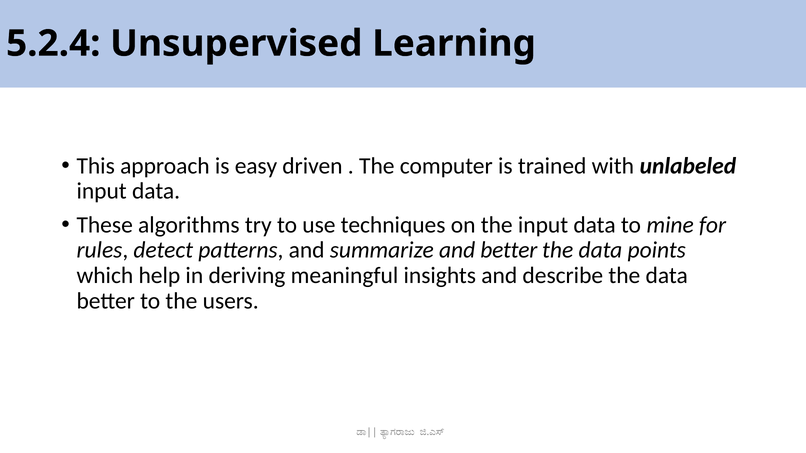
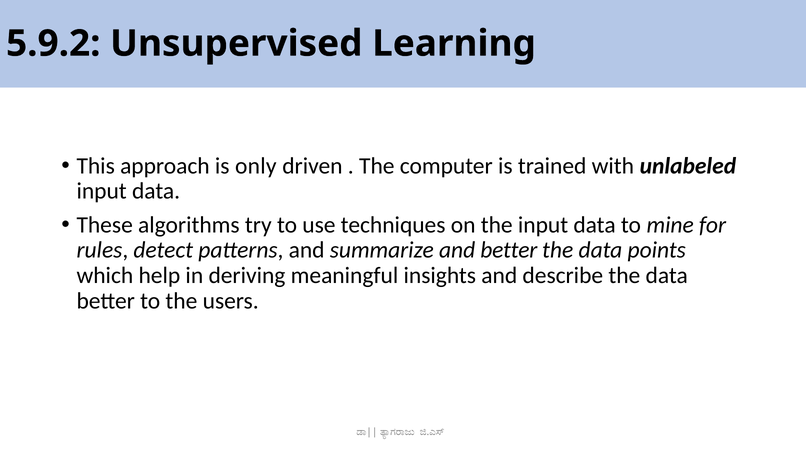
5.2.4: 5.2.4 -> 5.9.2 (53, 44)
easy: easy -> only (256, 166)
